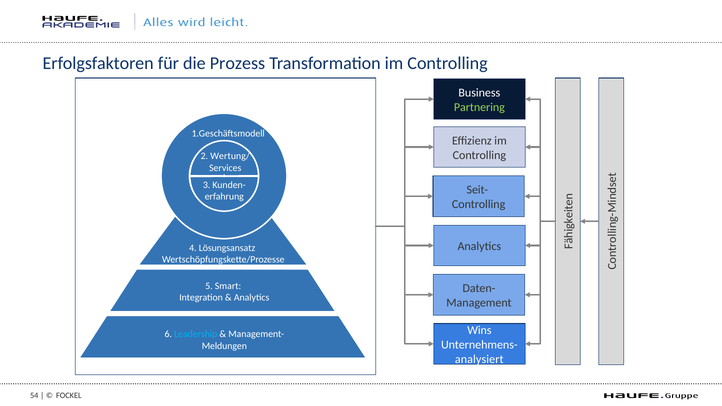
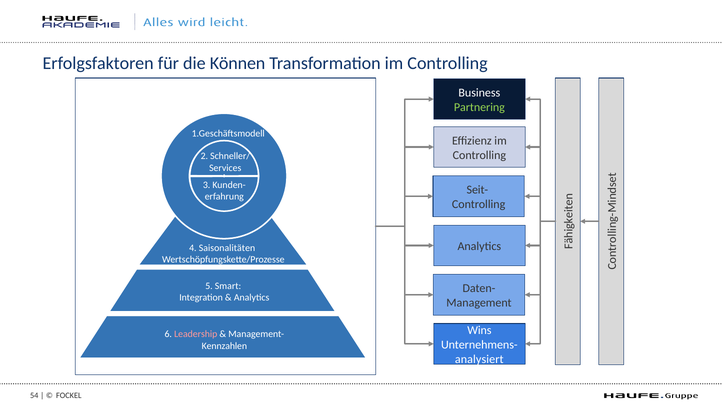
Prozess: Prozess -> Können (238, 63)
Wertung/: Wertung/ -> Schneller/ (230, 156)
Lösungsansatz: Lösungsansatz -> Saisonalitäten (227, 248)
Leadership colour: light blue -> pink (196, 334)
Meldungen: Meldungen -> Kennzahlen (224, 346)
